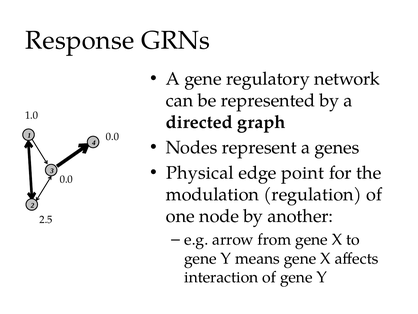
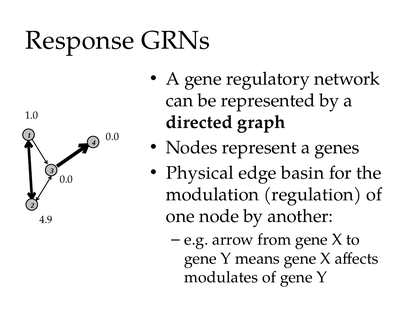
point: point -> basin (303, 173)
2.5: 2.5 -> 4.9 (46, 219)
interaction: interaction -> modulates (221, 277)
